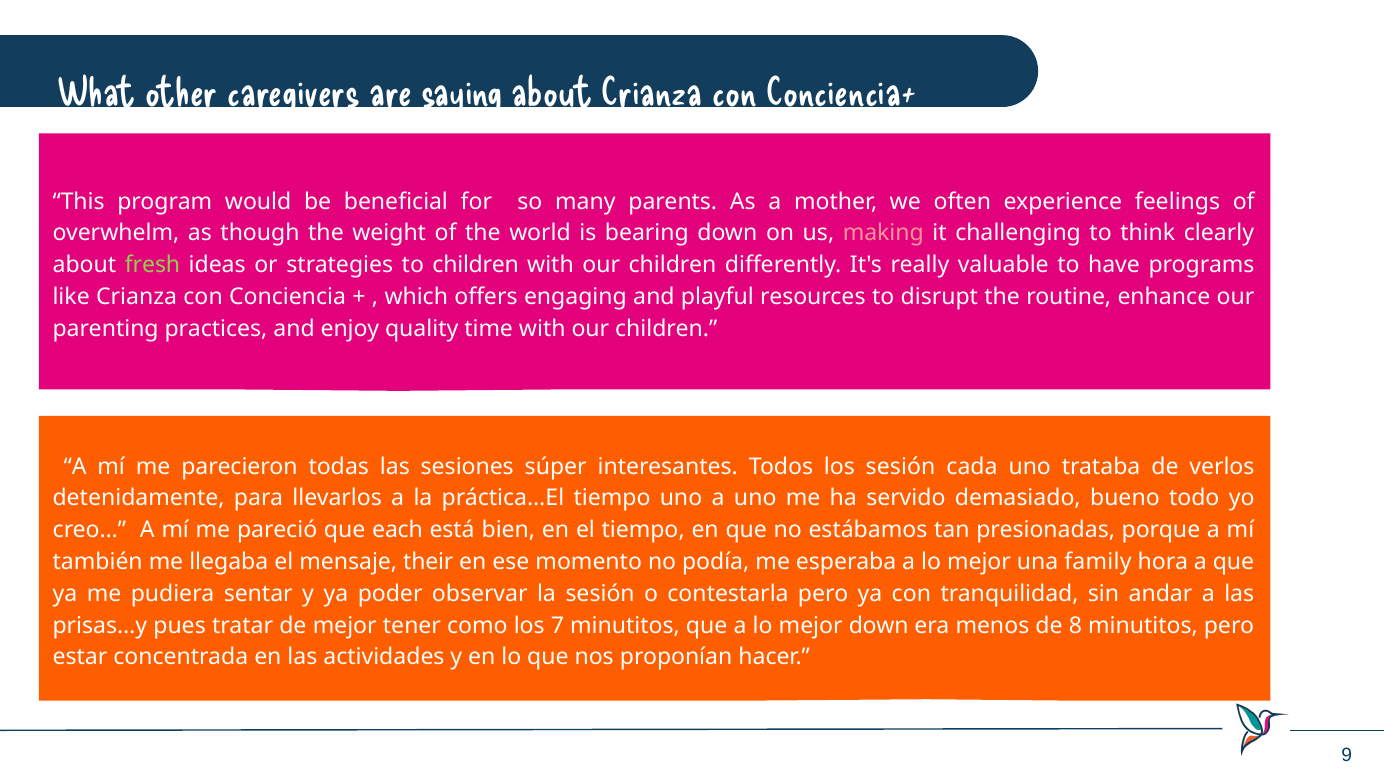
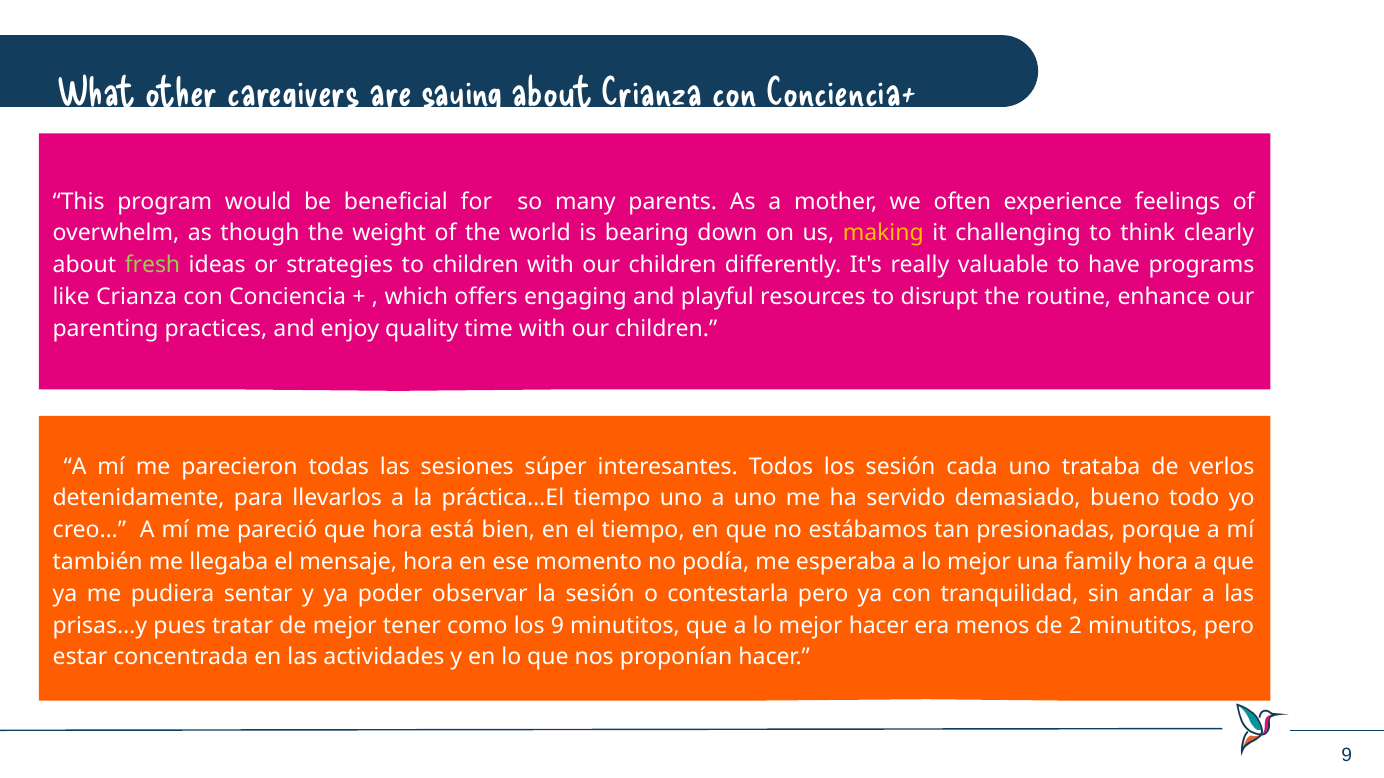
making colour: pink -> yellow (883, 233)
que each: each -> hora (397, 530)
mensaje their: their -> hora (428, 562)
los 7: 7 -> 9 (557, 626)
mejor down: down -> hacer (879, 626)
8: 8 -> 2 (1075, 626)
